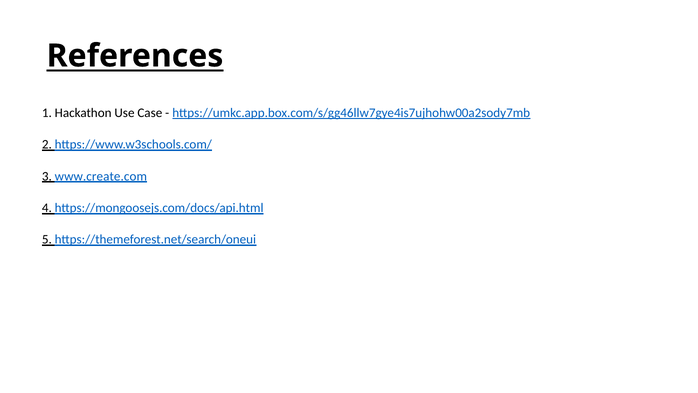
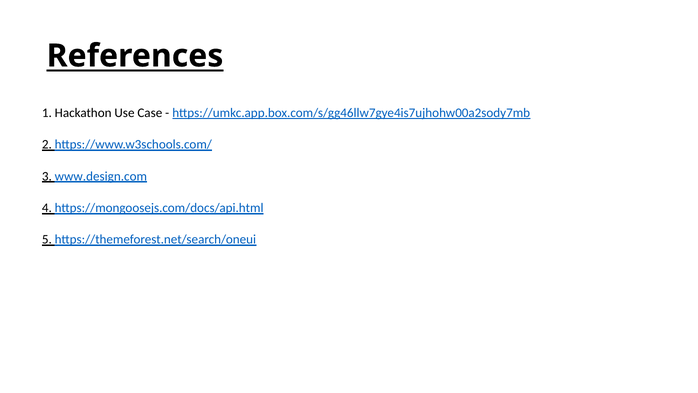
www.create.com: www.create.com -> www.design.com (101, 176)
